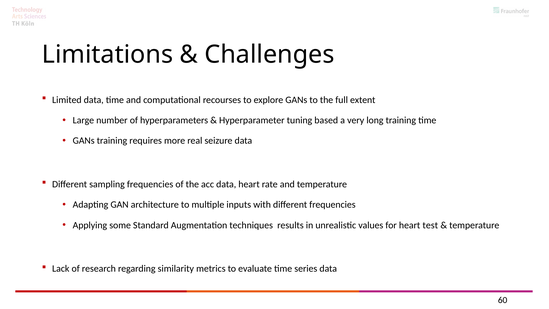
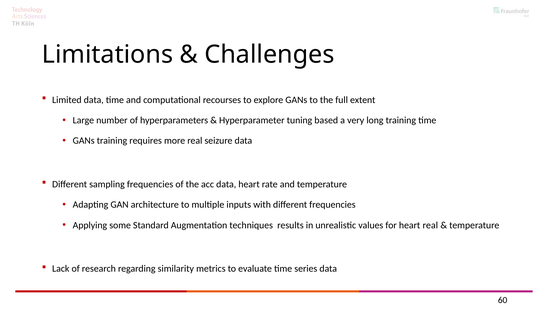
heart test: test -> real (430, 225)
